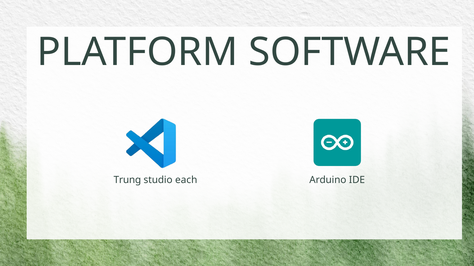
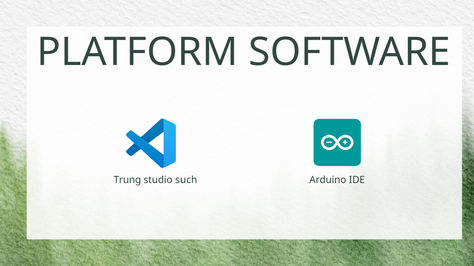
each: each -> such (186, 180)
